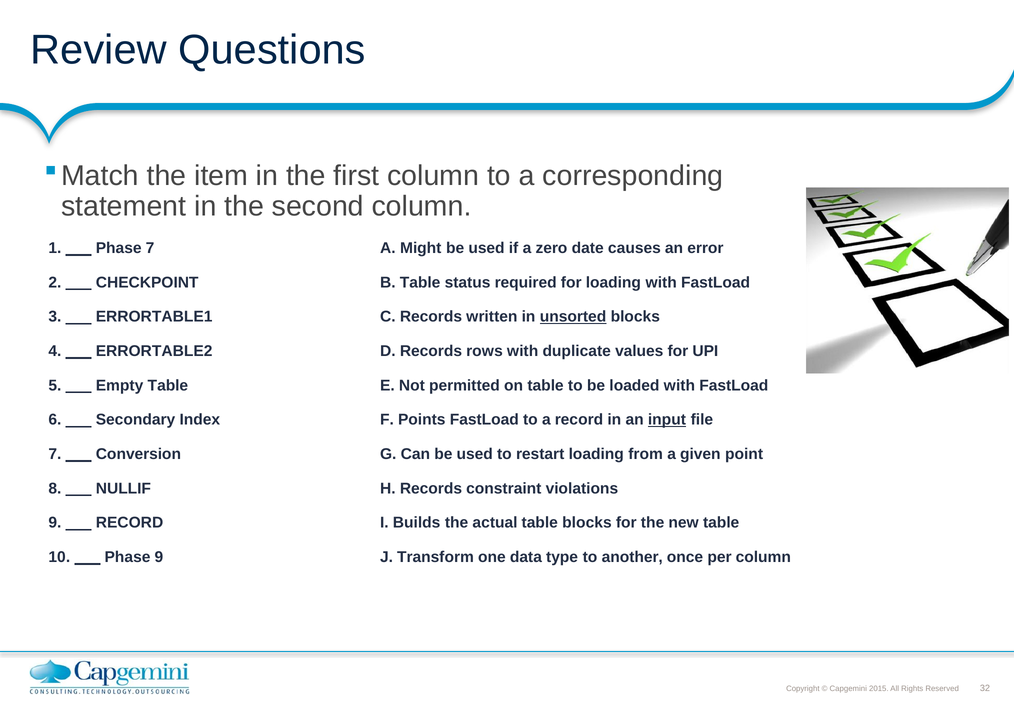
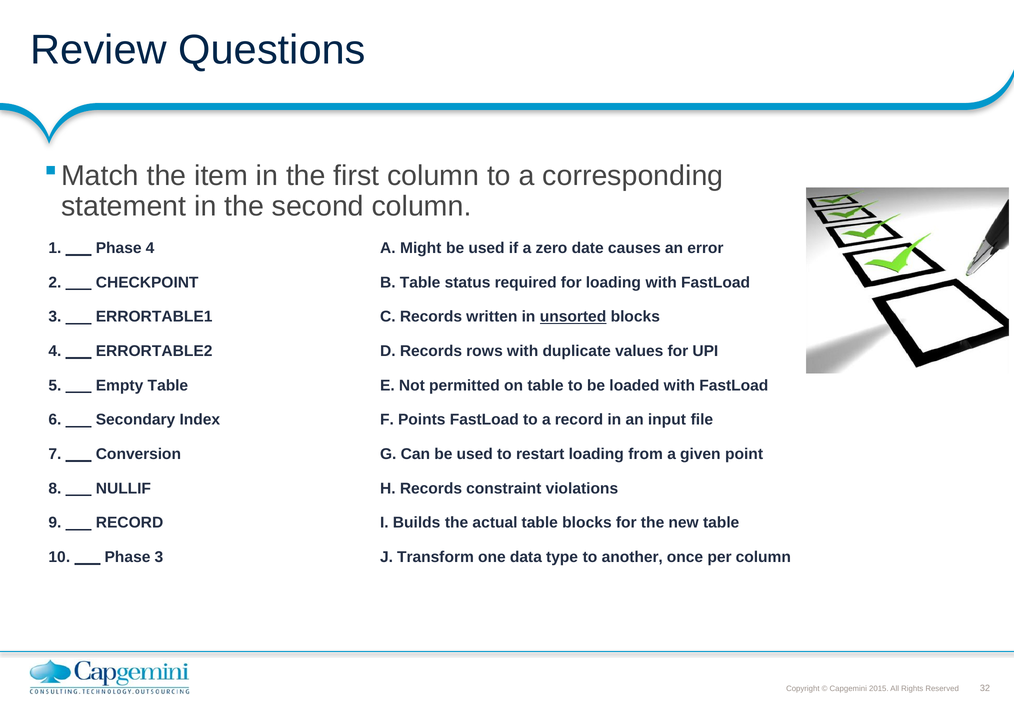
Phase 7: 7 -> 4 (150, 248)
input underline: present -> none (667, 420)
Phase 9: 9 -> 3 (159, 557)
